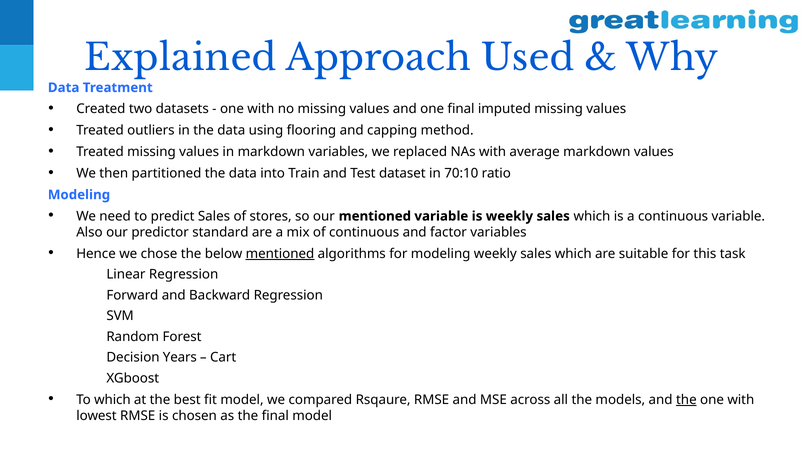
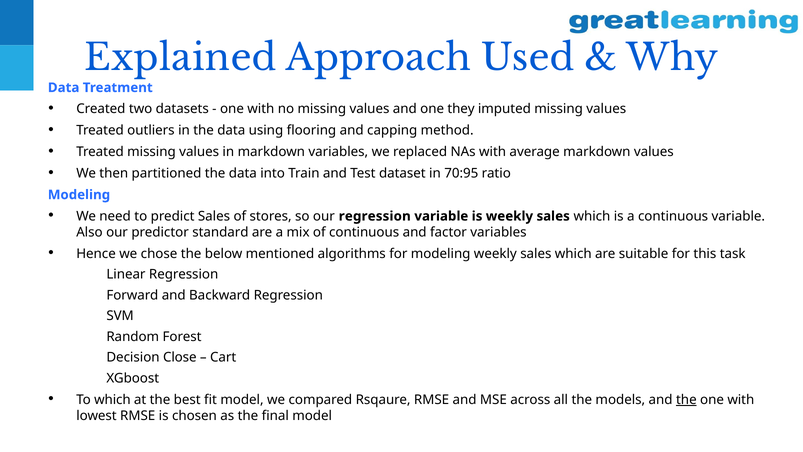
one final: final -> they (461, 109)
70:10: 70:10 -> 70:95 (461, 173)
our mentioned: mentioned -> regression (375, 216)
mentioned underline: present -> none (280, 254)
Years: Years -> Close (180, 357)
